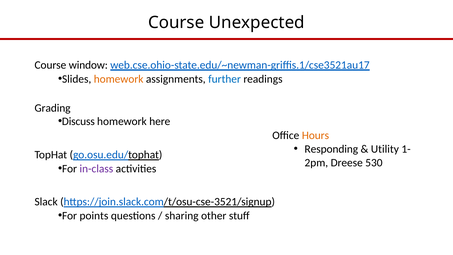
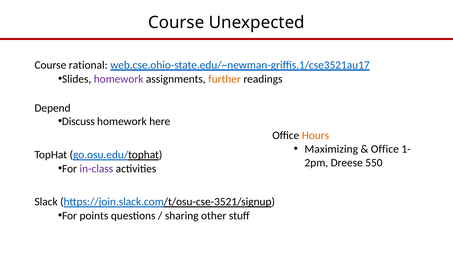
window: window -> rational (88, 65)
homework colour: orange -> purple (119, 79)
further colour: blue -> orange (225, 79)
Grading: Grading -> Depend (53, 108)
Responding: Responding -> Maximizing (331, 149)
Utility: Utility -> Office (385, 149)
530: 530 -> 550 (374, 163)
